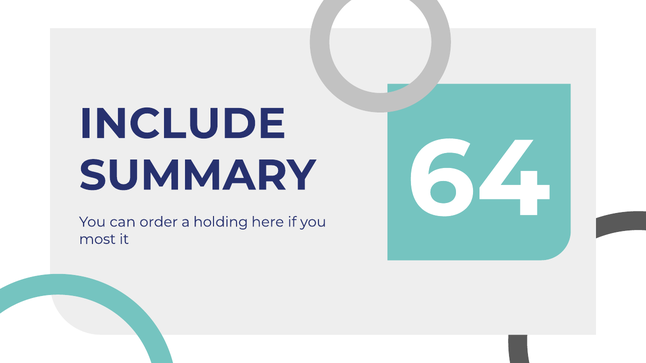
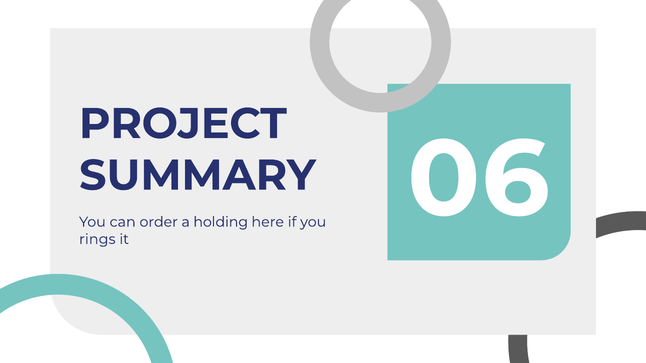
INCLUDE: INCLUDE -> PROJECT (183, 124)
64: 64 -> 06 (479, 180)
most: most -> rings (97, 239)
